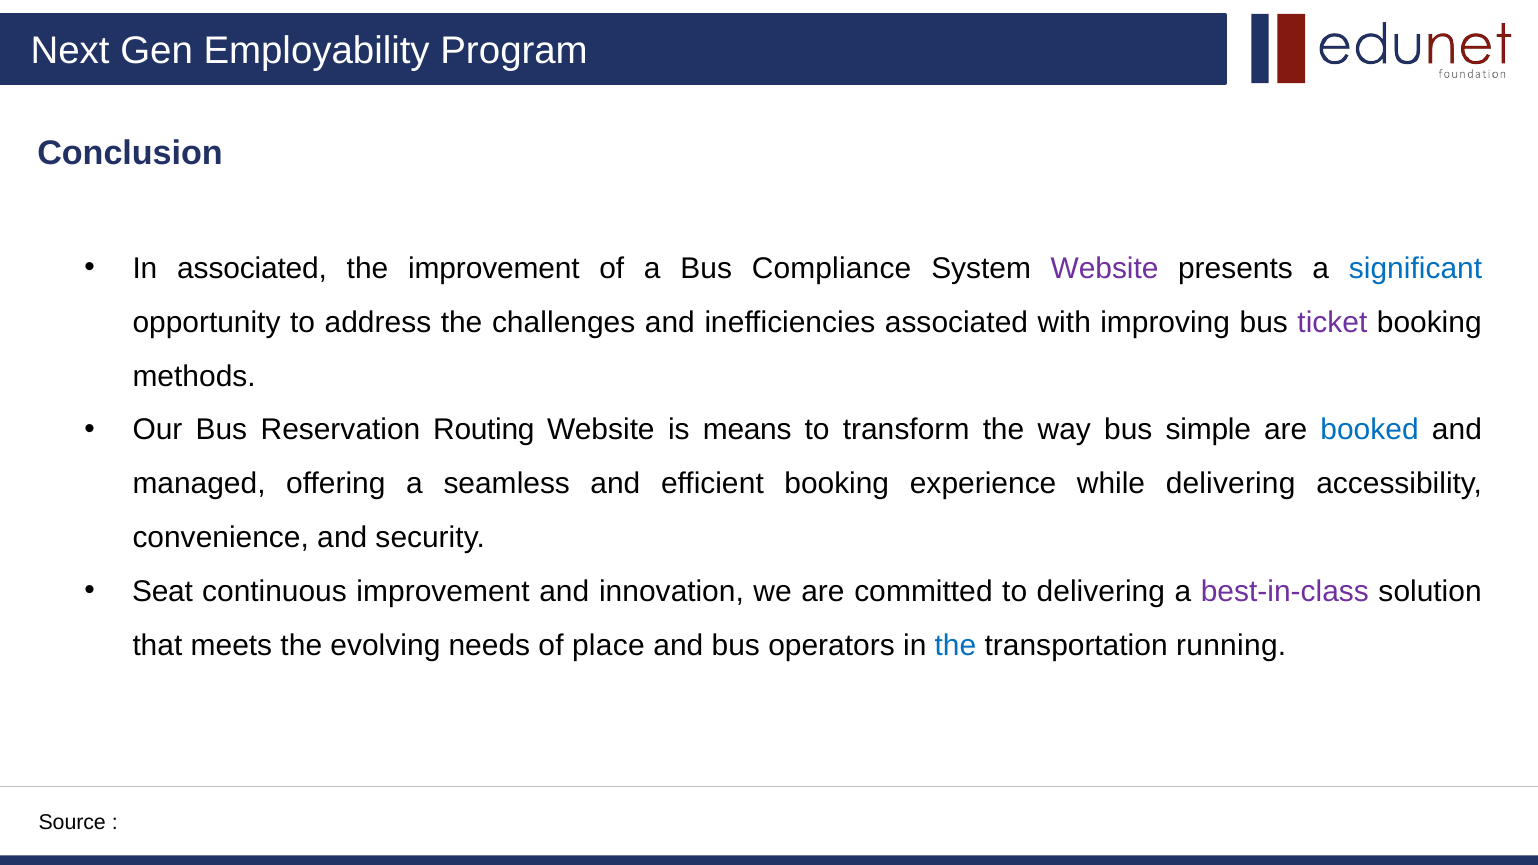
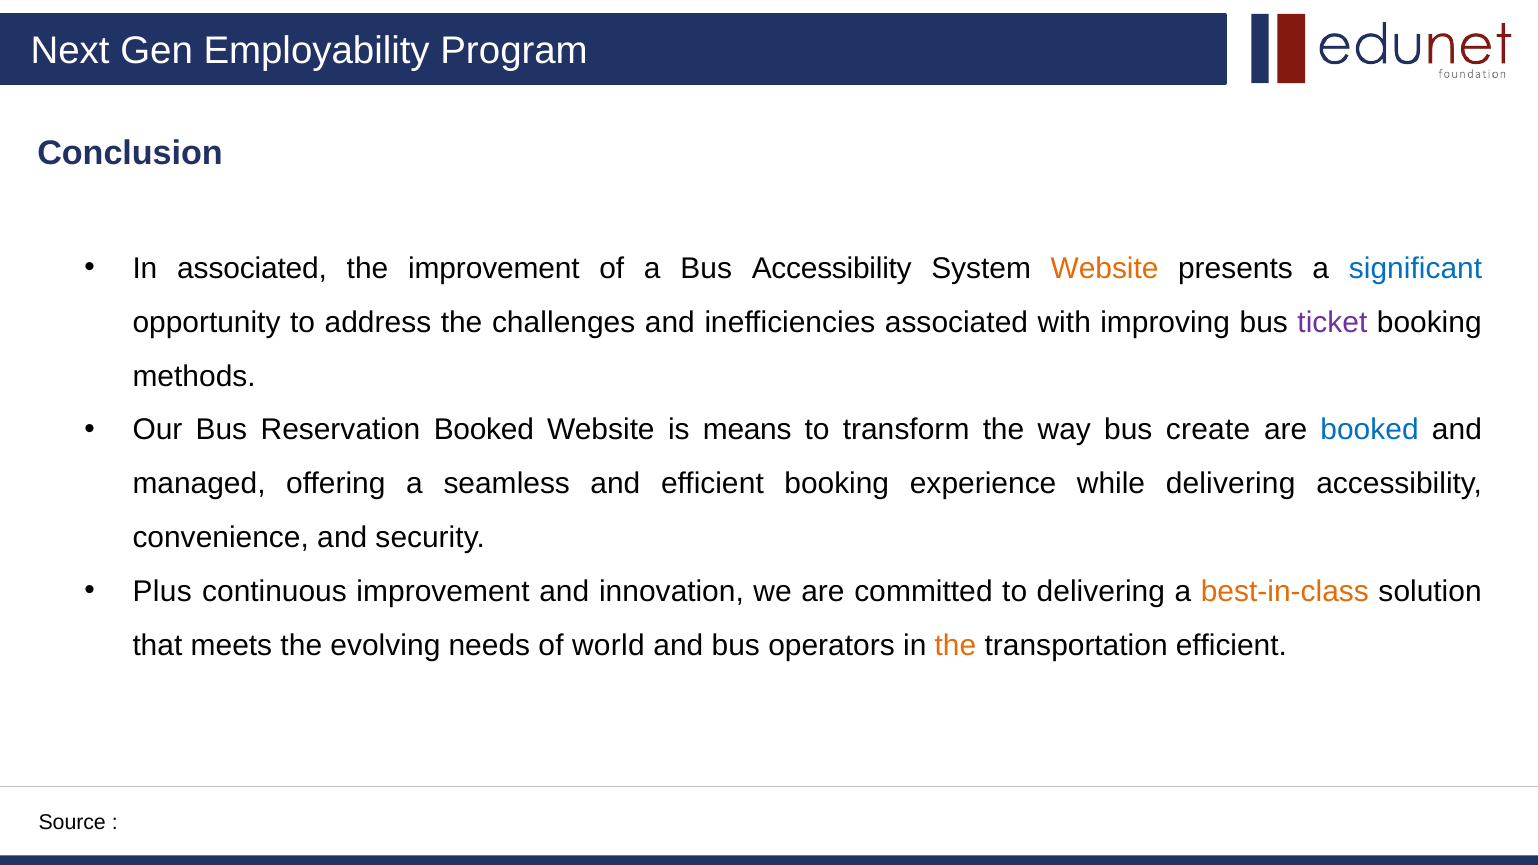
Bus Compliance: Compliance -> Accessibility (832, 269)
Website colour: purple -> orange (1105, 269)
Reservation Routing: Routing -> Booked (484, 430)
simple: simple -> create (1208, 430)
Seat: Seat -> Plus (162, 592)
best-in-class colour: purple -> orange (1285, 592)
place: place -> world (608, 645)
the colour: blue -> orange (955, 645)
transportation running: running -> efficient (1231, 645)
